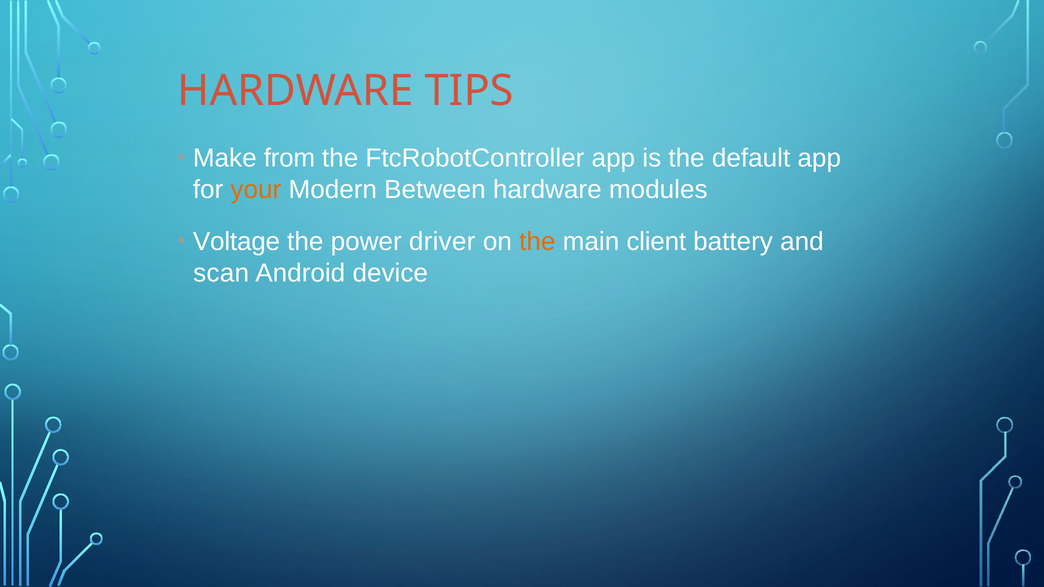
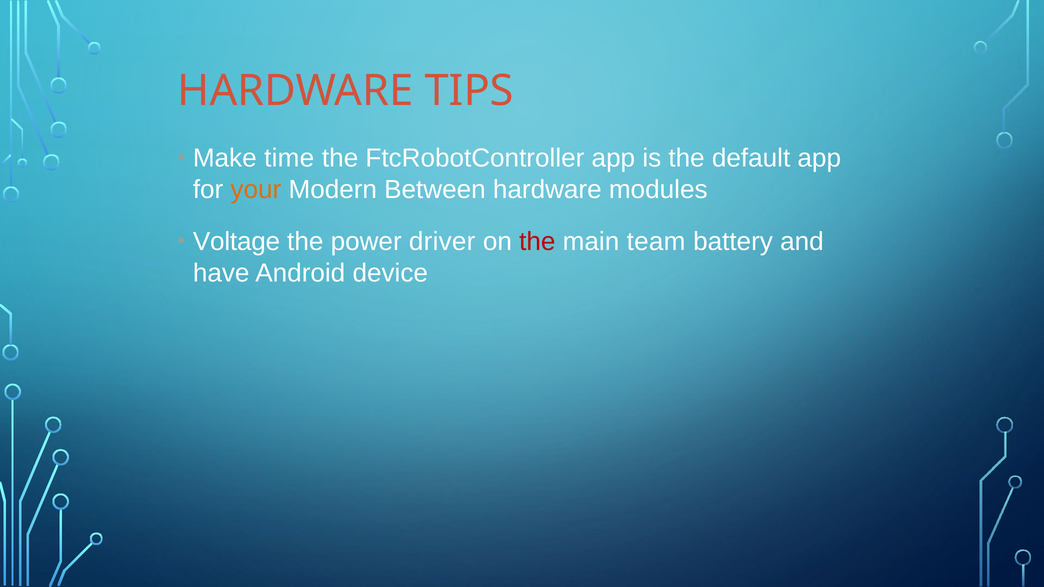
from: from -> time (289, 158)
the colour: orange -> red (537, 242)
client: client -> team (656, 242)
scan: scan -> have (221, 273)
